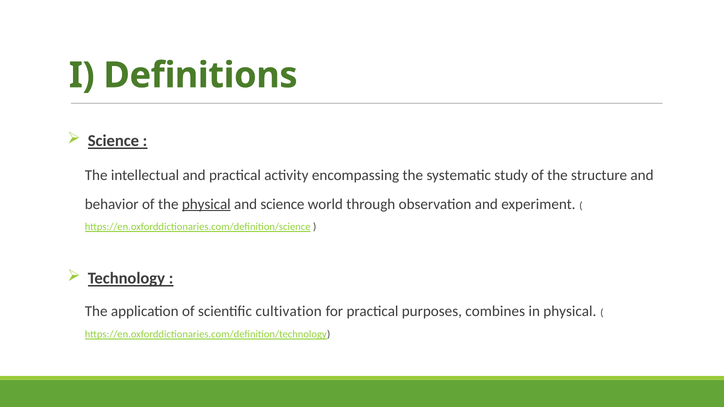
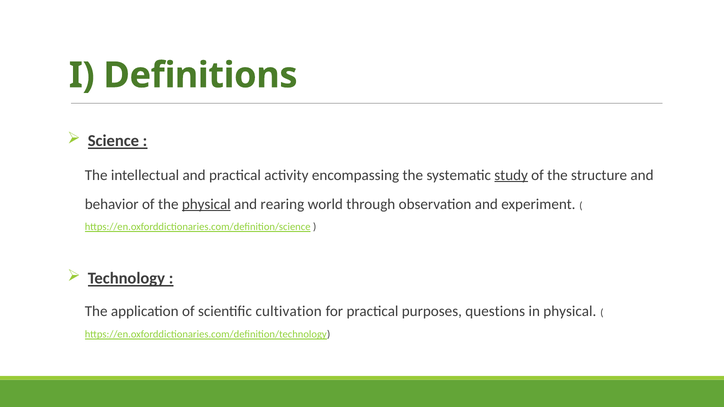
study underline: none -> present (511, 175)
and science: science -> rearing (282, 204)
combines: combines -> questions (495, 312)
